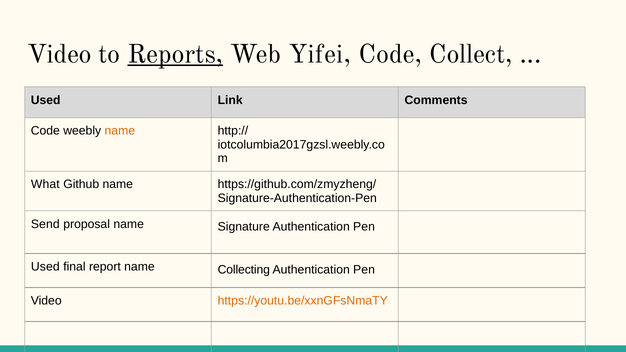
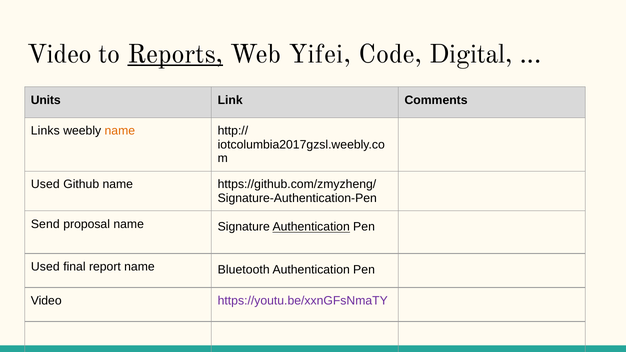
Collect: Collect -> Digital (471, 54)
Used: Used -> Units (46, 100)
Code: Code -> Links (45, 131)
What: What -> Used (45, 184)
Authentication underline: none -> present (311, 227)
Collecting: Collecting -> Bluetooth (244, 270)
https://youtu.be/xxnGFsNmaTY colour: orange -> purple (303, 301)
